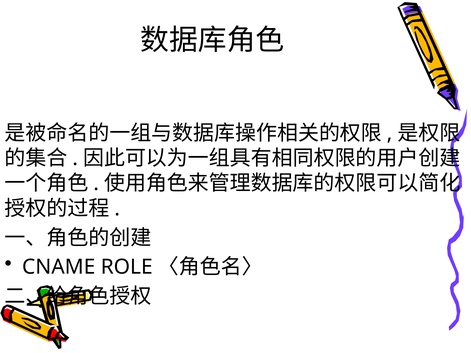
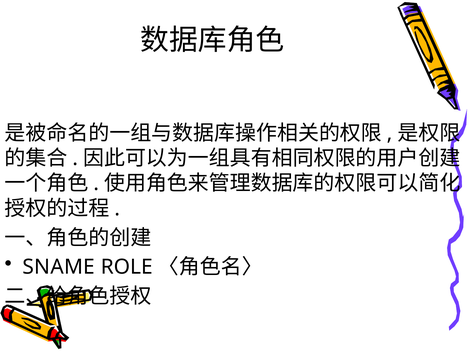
CNAME: CNAME -> SNAME (59, 267)
